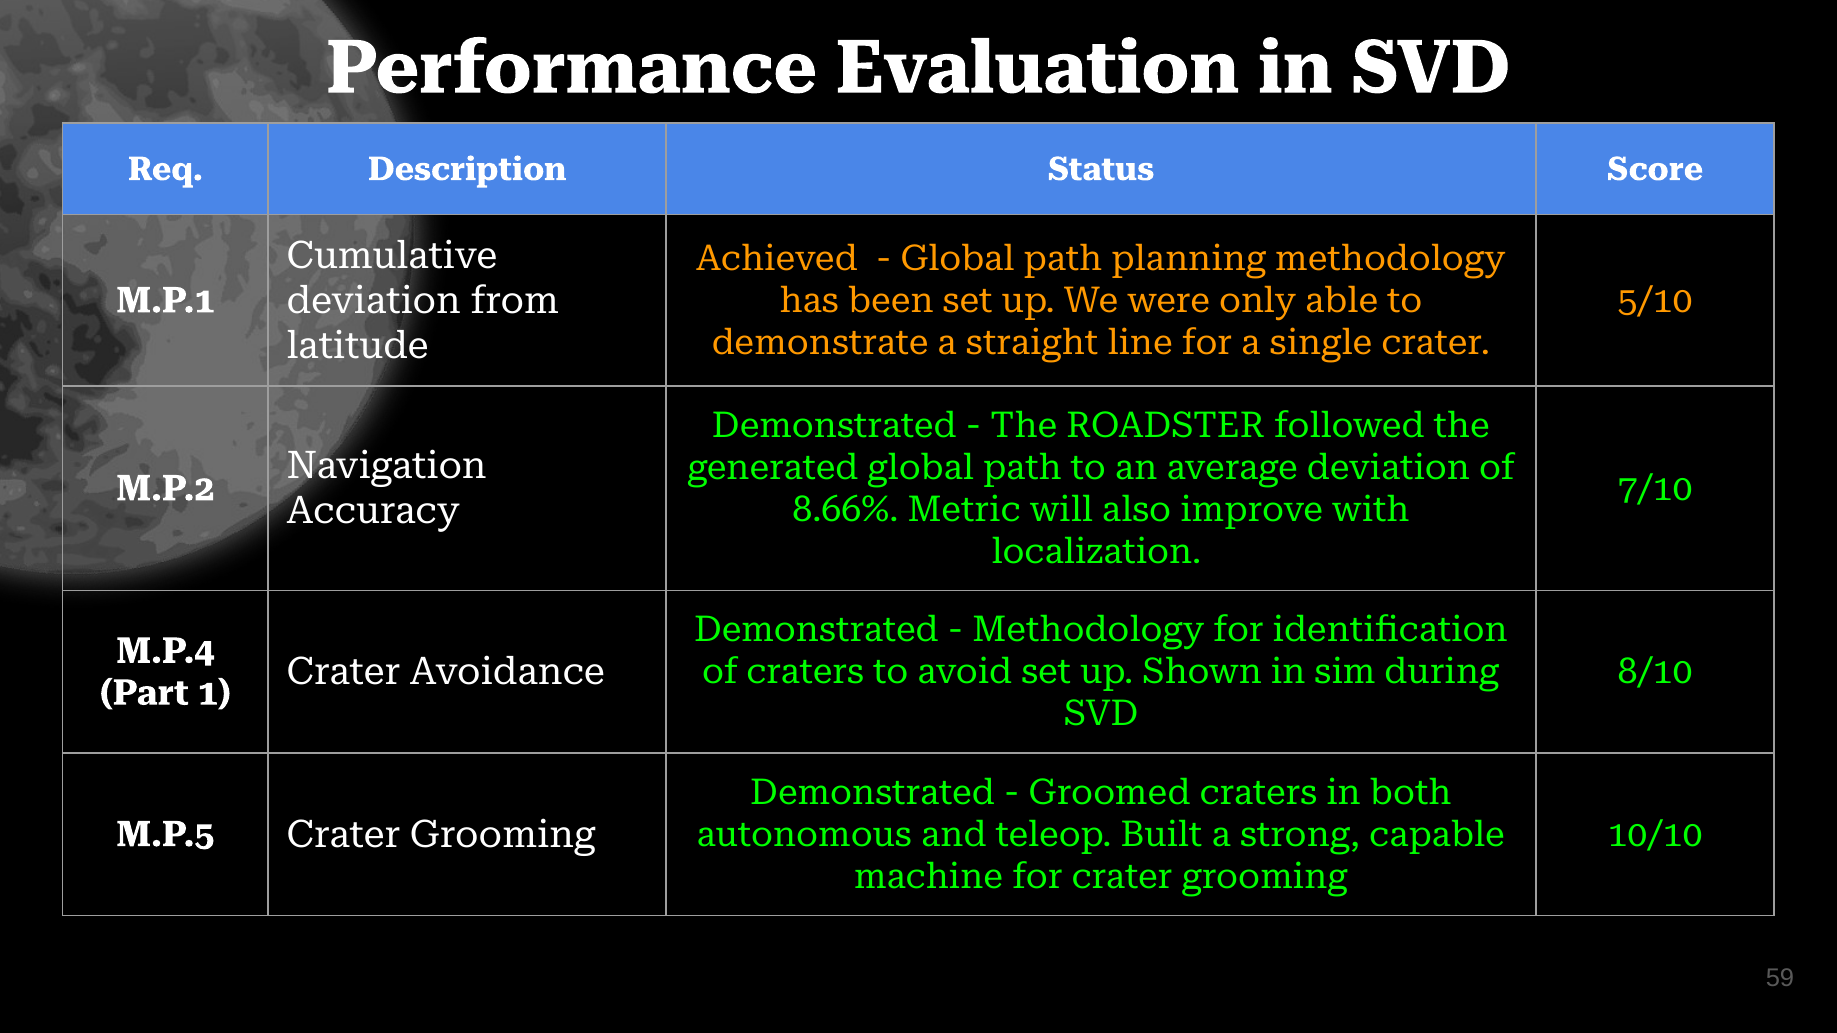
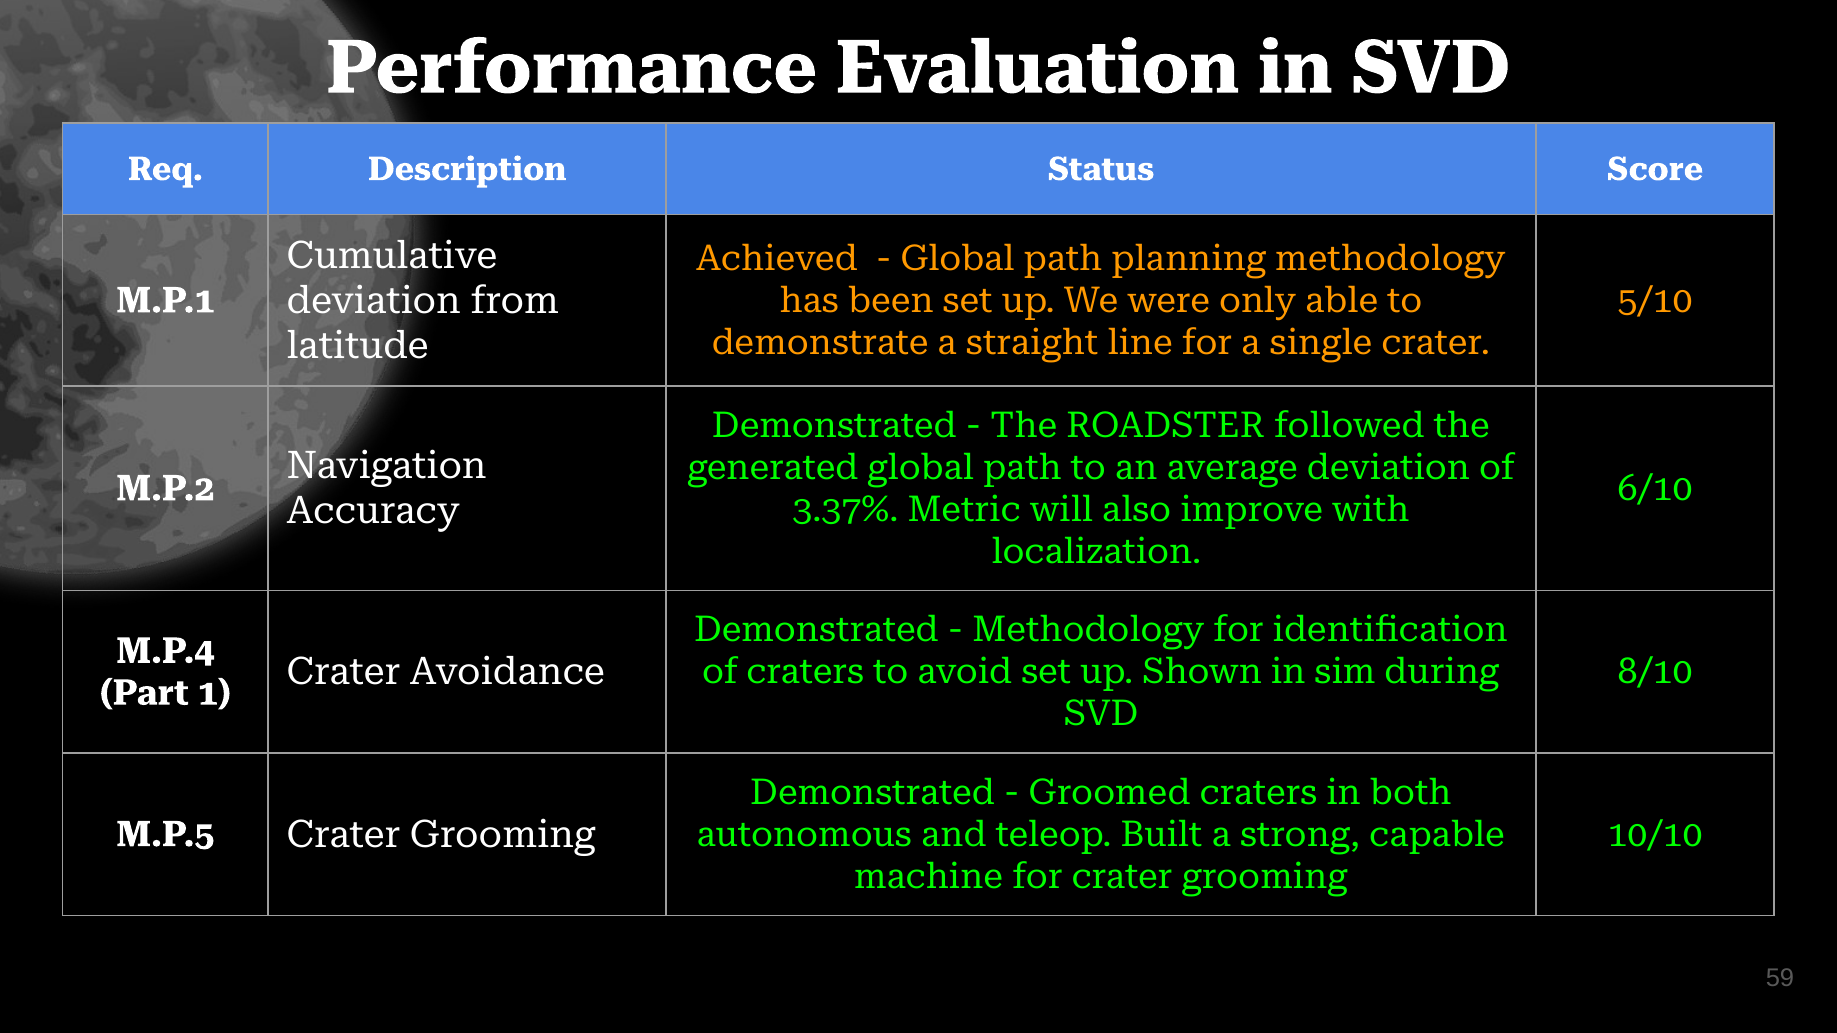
7/10: 7/10 -> 6/10 (1655, 489)
8.66%: 8.66% -> 3.37% (845, 510)
